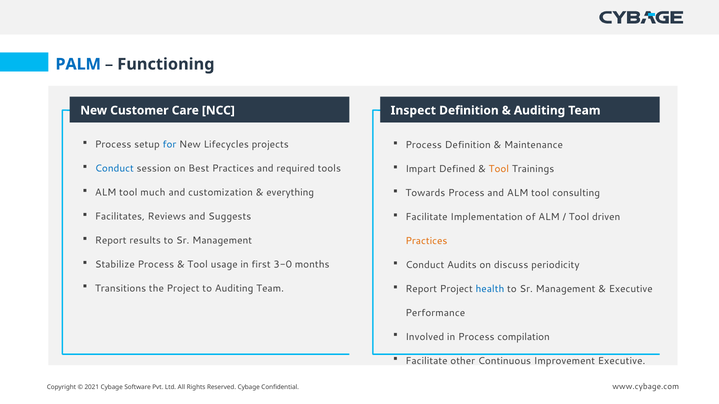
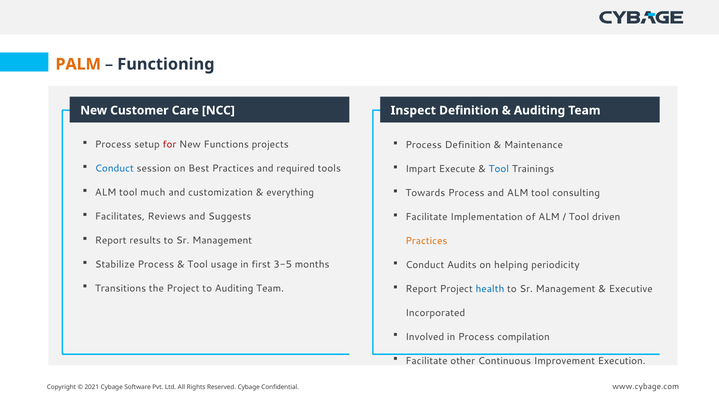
PALM colour: blue -> orange (78, 64)
for colour: blue -> red (169, 145)
Lifecycles: Lifecycles -> Functions (226, 145)
Defined: Defined -> Execute (457, 169)
Tool colour: orange -> blue (499, 169)
3-0: 3-0 -> 3-5 (283, 265)
discuss: discuss -> helping (511, 265)
Performance: Performance -> Incorporated (435, 313)
Improvement Executive: Executive -> Execution (622, 361)
